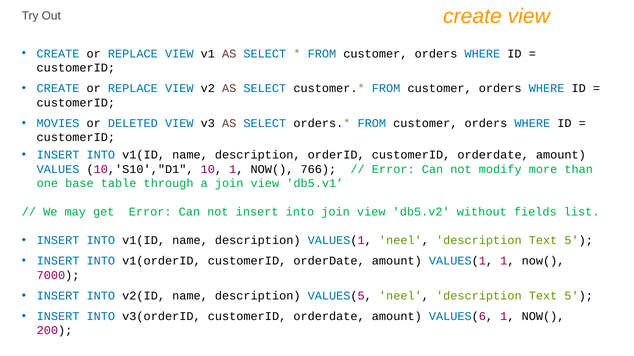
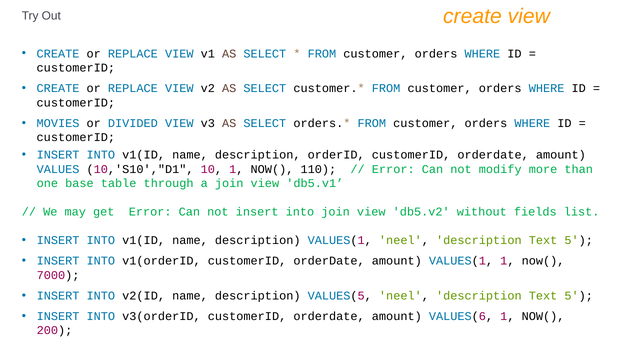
DELETED: DELETED -> DIVIDED (133, 124)
766: 766 -> 110 (318, 169)
